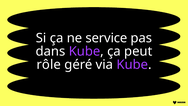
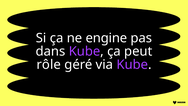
service: service -> engine (106, 38)
